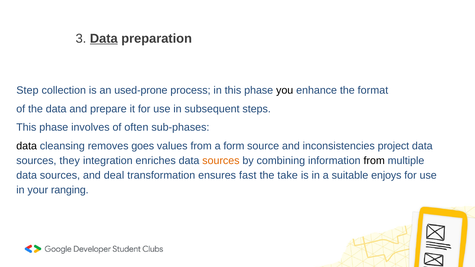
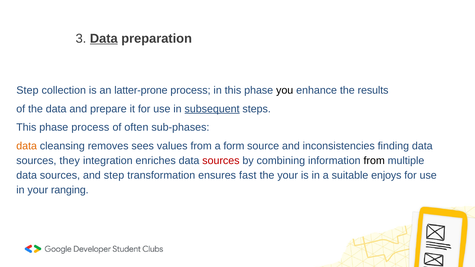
used-prone: used-prone -> latter-prone (141, 90)
format: format -> results (373, 90)
subsequent underline: none -> present (212, 109)
phase involves: involves -> process (90, 128)
data colour: black -> orange (27, 146)
goes: goes -> sees (143, 146)
project: project -> finding (393, 146)
sources colour: orange -> red (221, 161)
and deal: deal -> step (114, 176)
the take: take -> your (288, 176)
